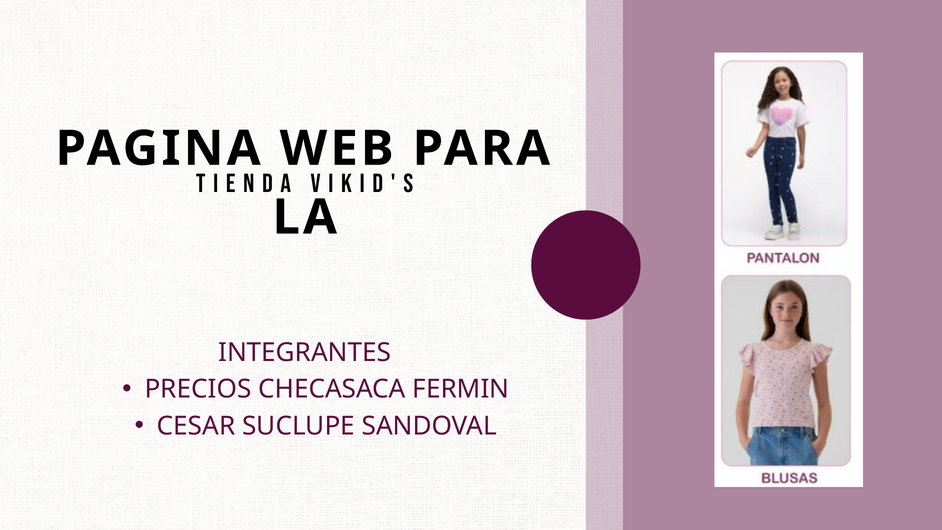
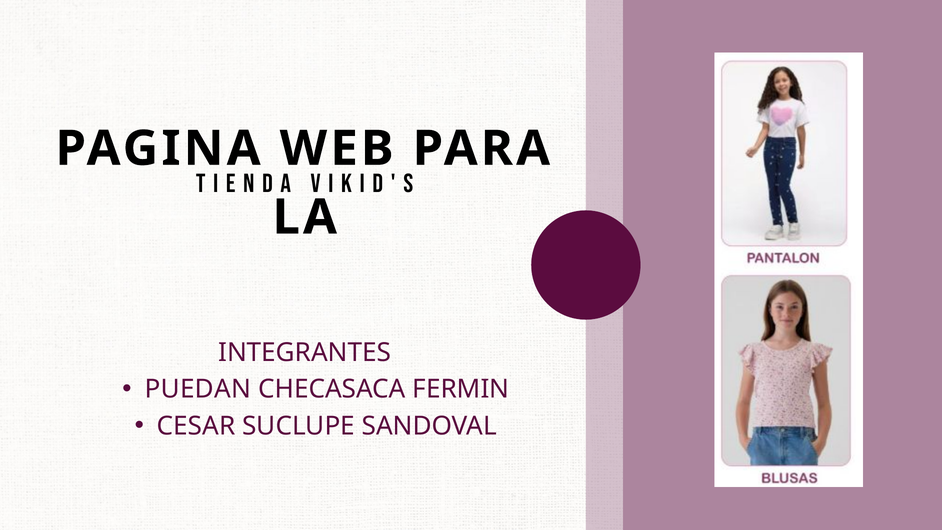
PRECIOS: PRECIOS -> PUEDAN (198, 389)
